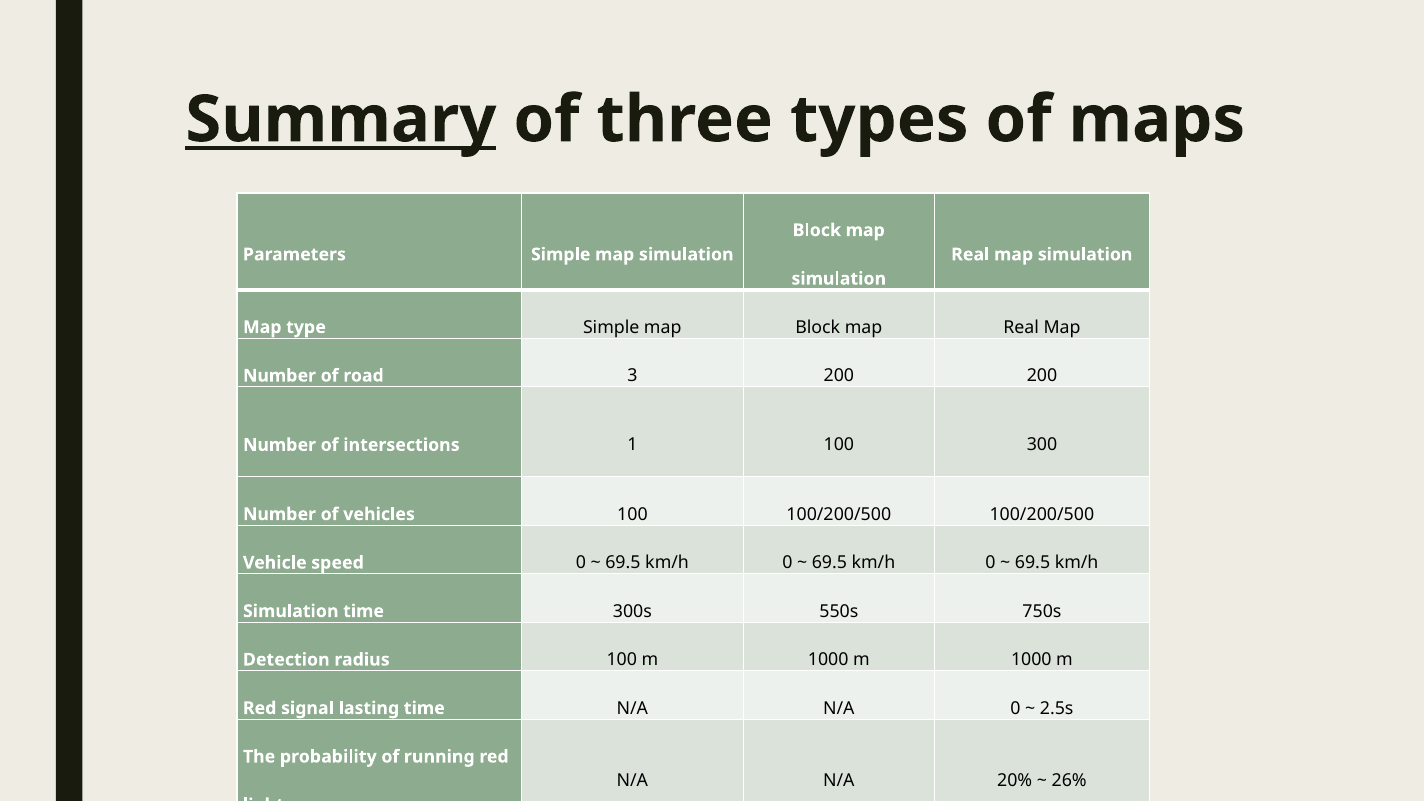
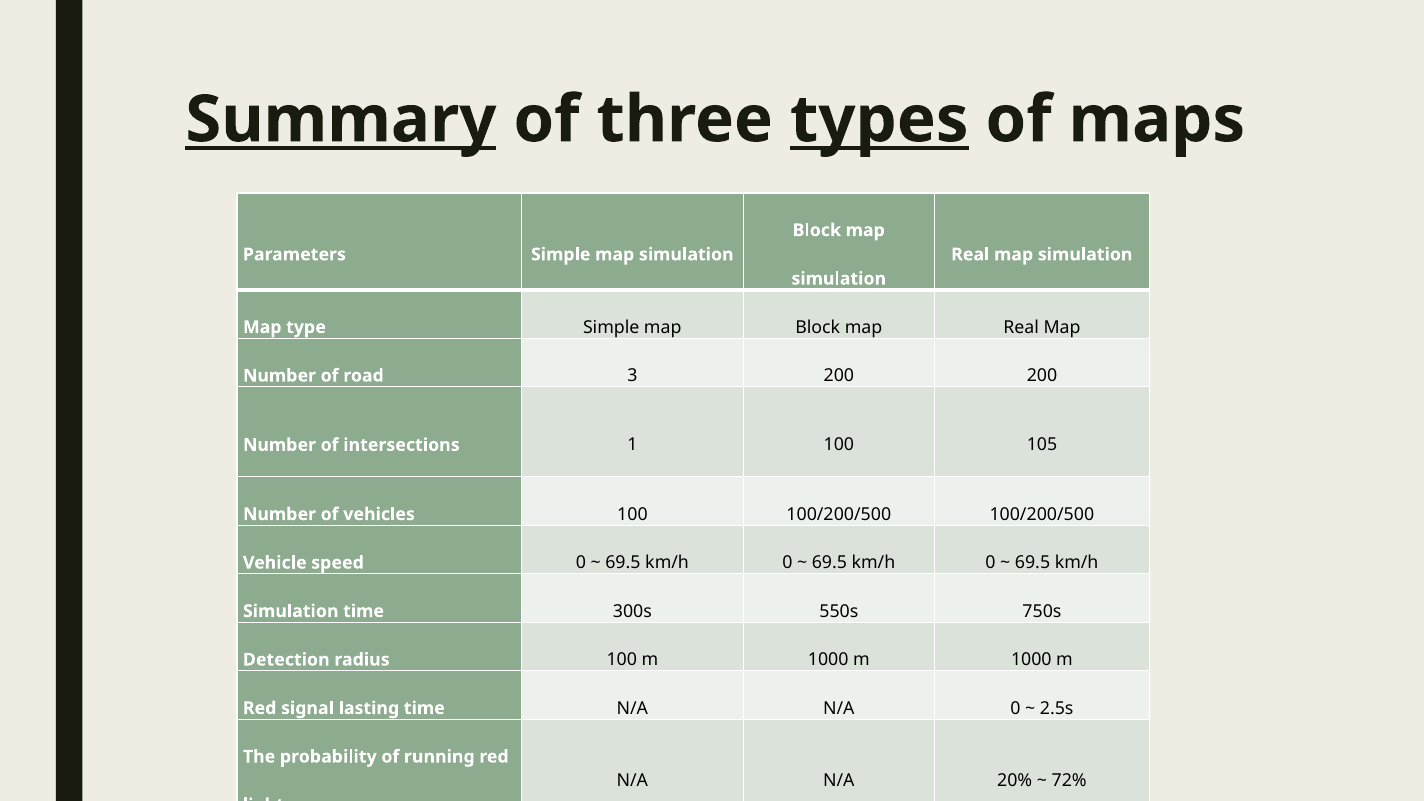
types underline: none -> present (879, 120)
300: 300 -> 105 (1042, 445)
26%: 26% -> 72% (1069, 781)
